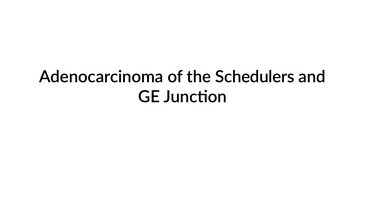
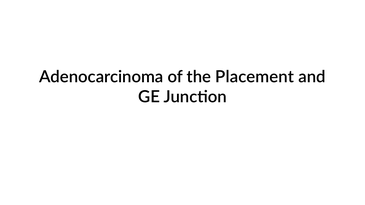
Schedulers: Schedulers -> Placement (255, 77)
